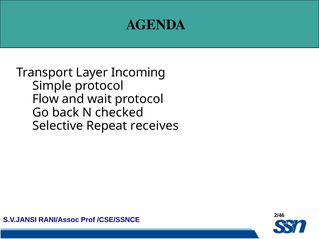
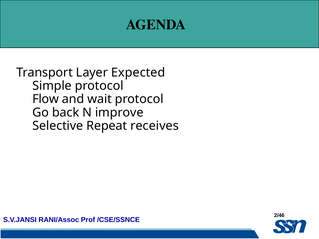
Incoming: Incoming -> Expected (138, 73)
checked: checked -> improve (119, 113)
